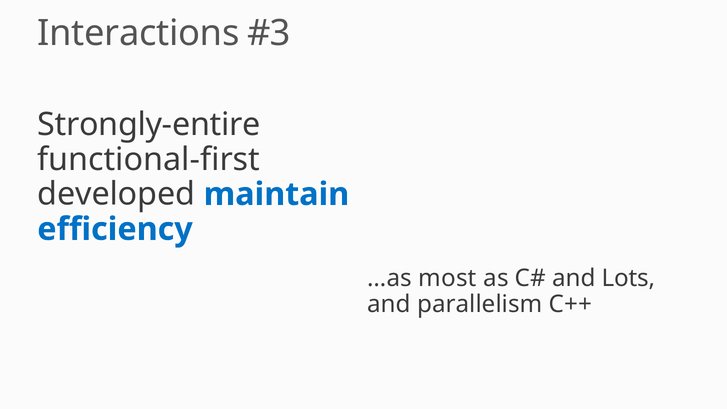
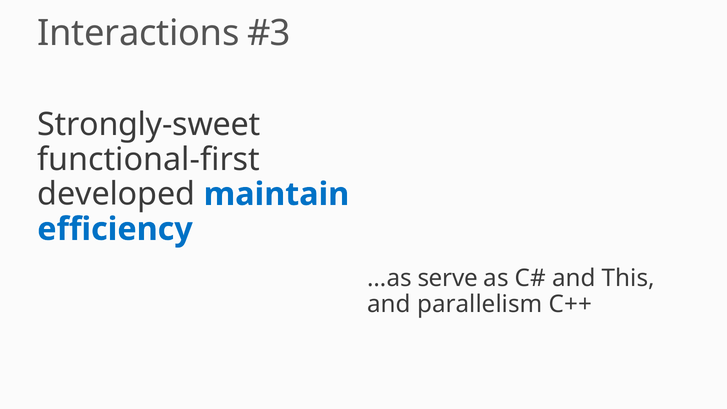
Strongly-entire: Strongly-entire -> Strongly-sweet (149, 124)
most: most -> serve (448, 278)
Lots: Lots -> This (628, 278)
